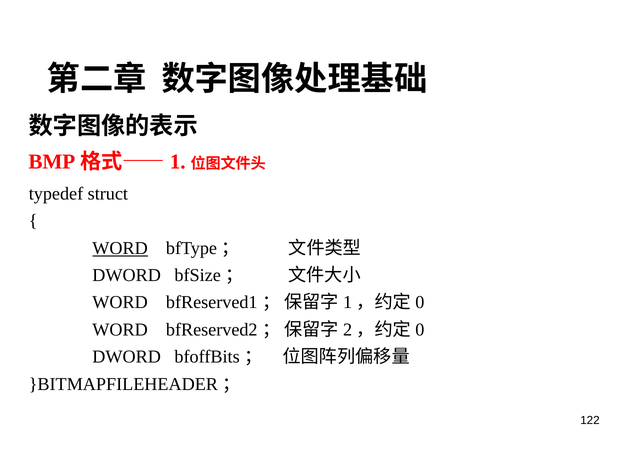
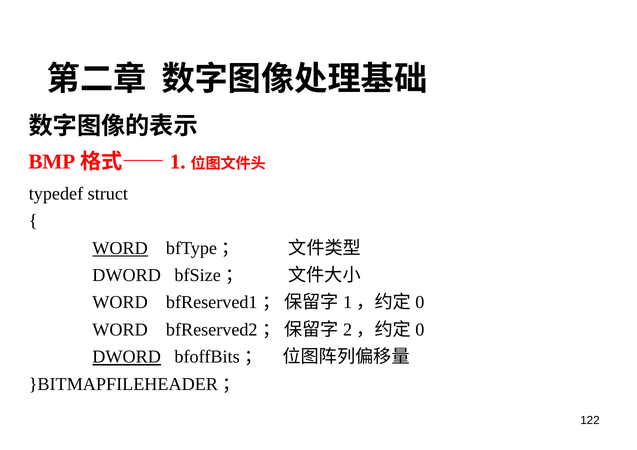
DWORD underline: none -> present (127, 357)
